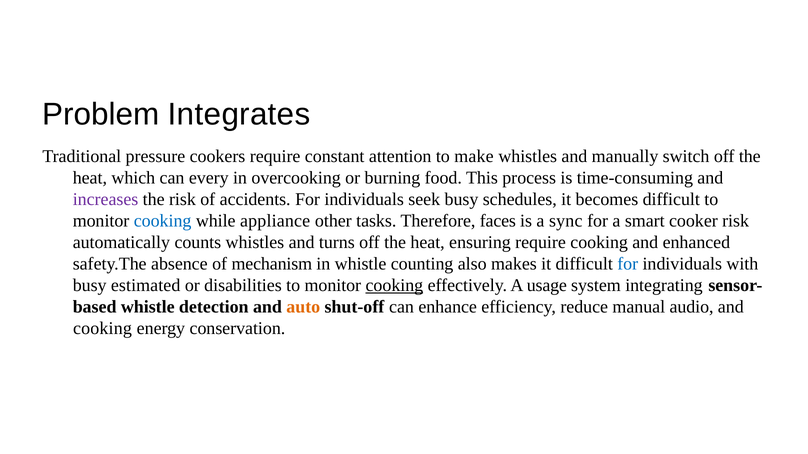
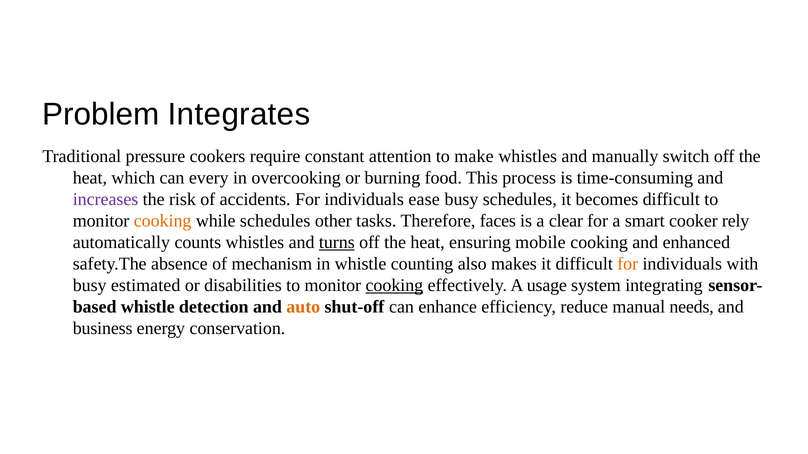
seek: seek -> ease (424, 200)
cooking colour: blue -> orange (163, 221)
while appliance: appliance -> schedules (275, 221)
sync: sync -> clear (566, 221)
cooker risk: risk -> rely (736, 221)
turns underline: none -> present (337, 243)
ensuring require: require -> mobile (540, 243)
for colour: blue -> orange (628, 264)
audio: audio -> needs (692, 307)
cooking: cooking -> business (103, 329)
